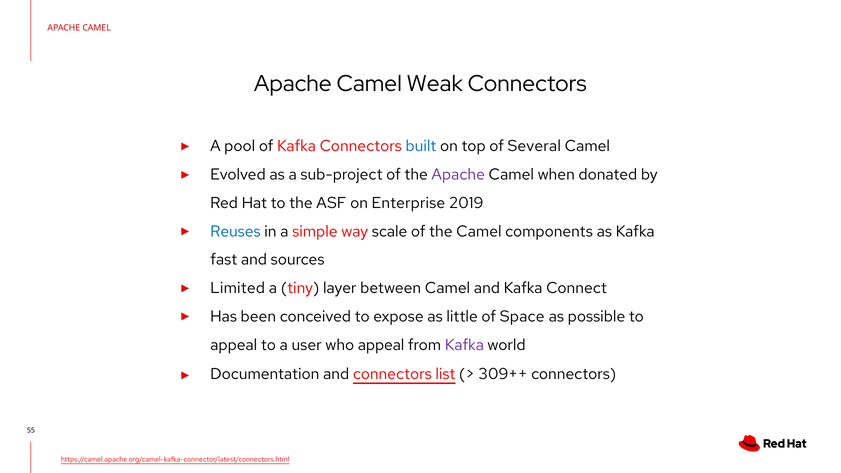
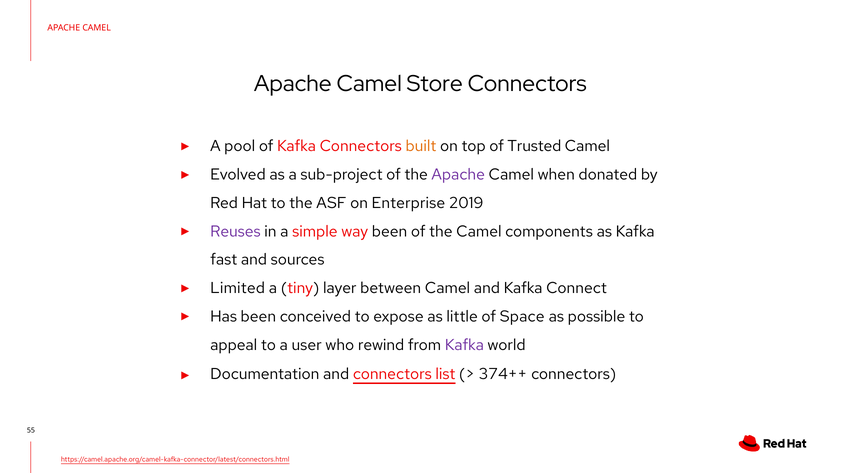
Weak: Weak -> Store (435, 84)
built colour: blue -> orange (421, 146)
Several: Several -> Trusted (534, 146)
Reuses colour: blue -> purple (235, 231)
way scale: scale -> been (390, 231)
who appeal: appeal -> rewind (381, 345)
309++: 309++ -> 374++ (503, 374)
